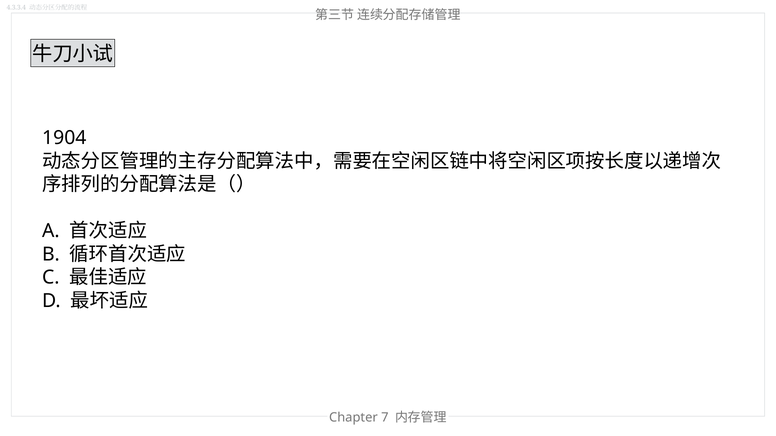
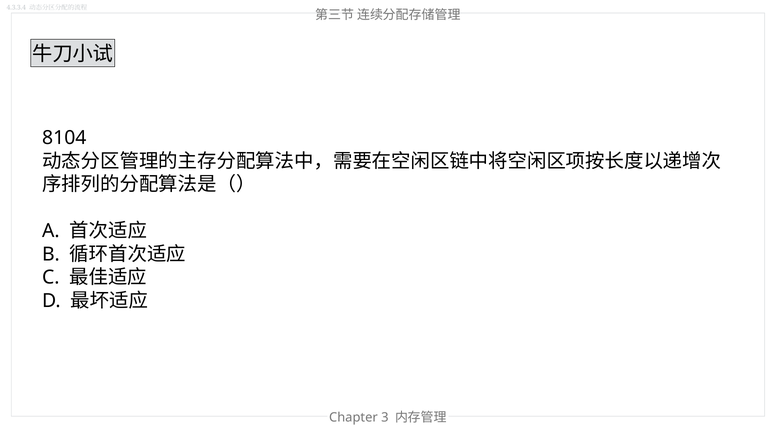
1904: 1904 -> 8104 (64, 138)
7: 7 -> 3 (385, 418)
